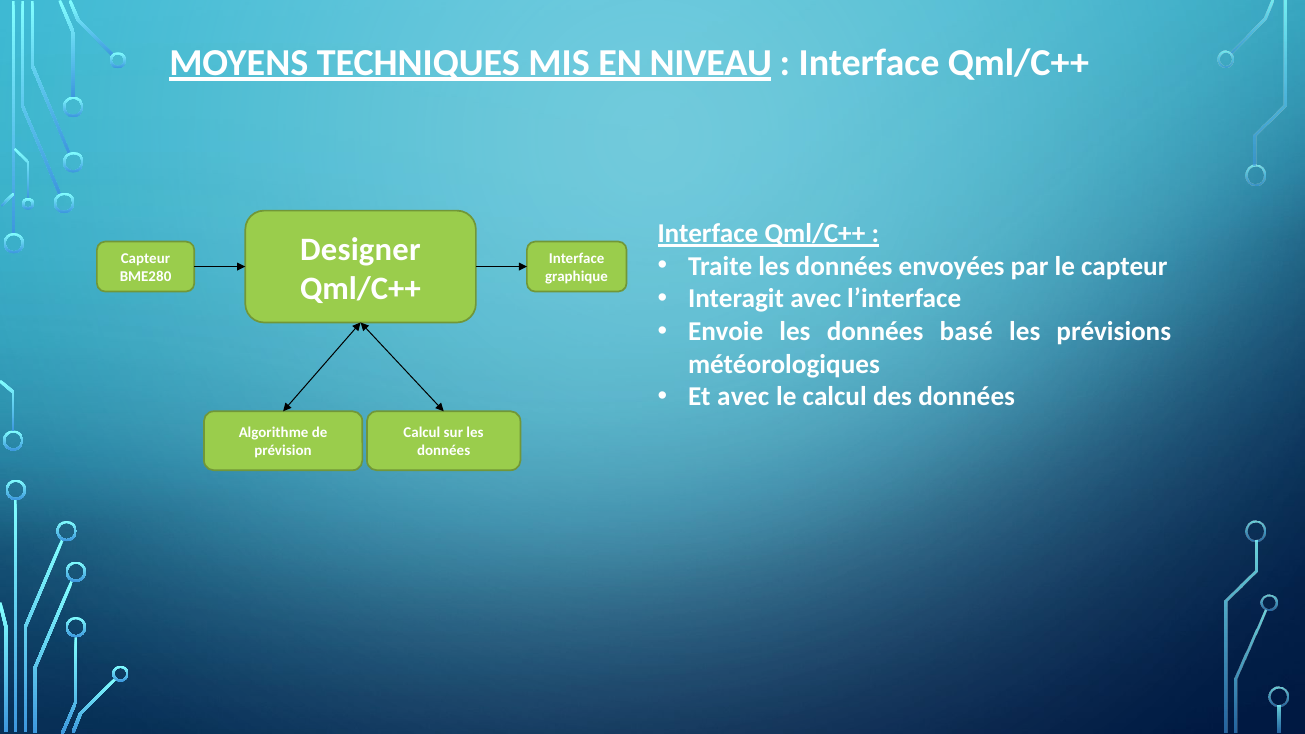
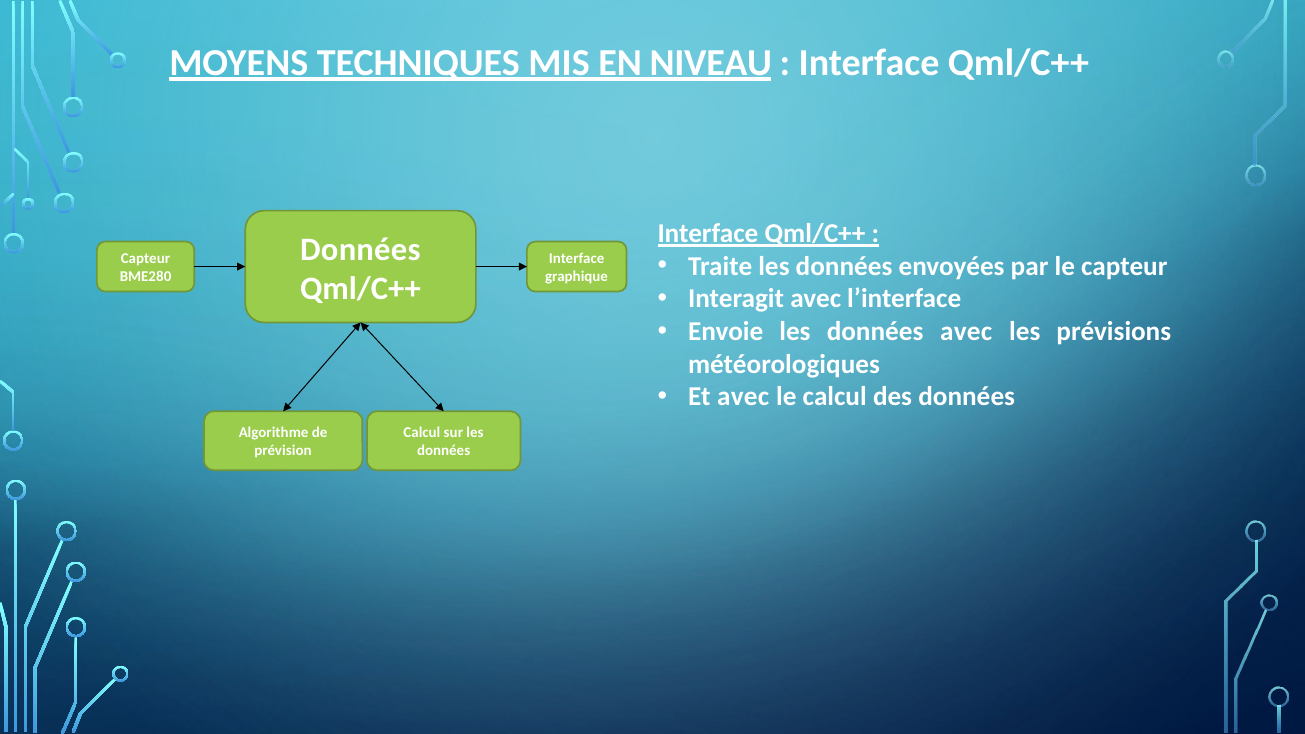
Designer: Designer -> Données (360, 249)
données basé: basé -> avec (966, 332)
